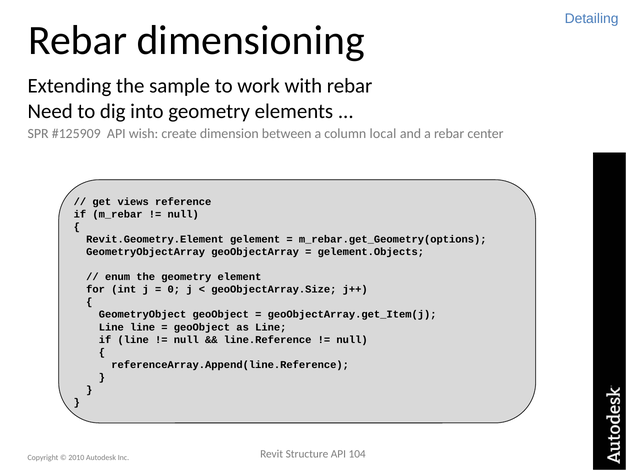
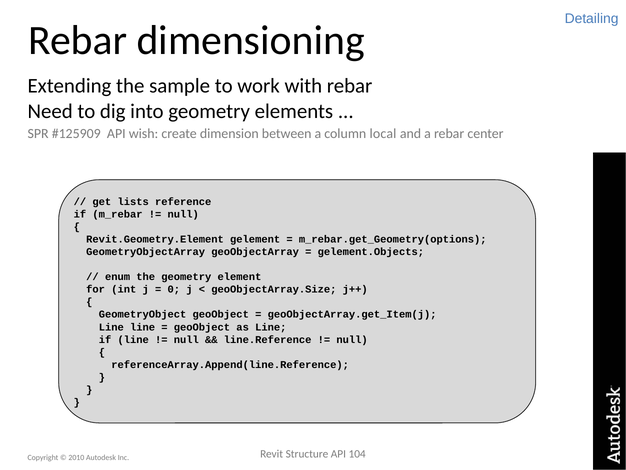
views: views -> lists (133, 202)
